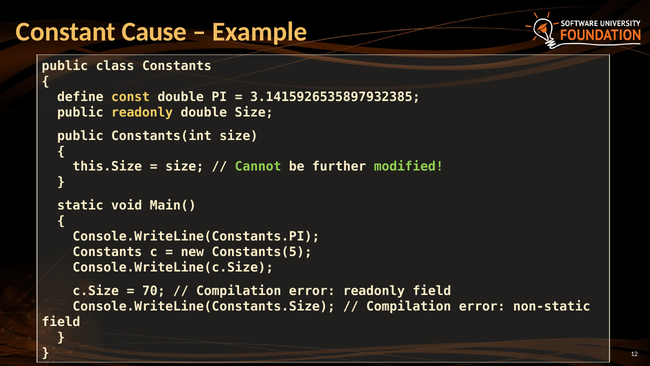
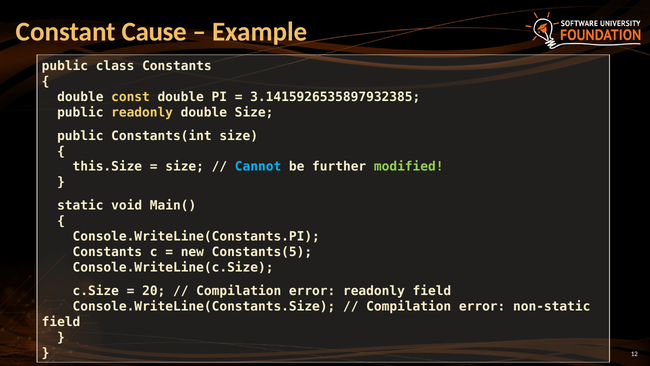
define: define -> double (80, 97)
Cannot colour: light green -> light blue (258, 167)
70: 70 -> 20 (154, 291)
